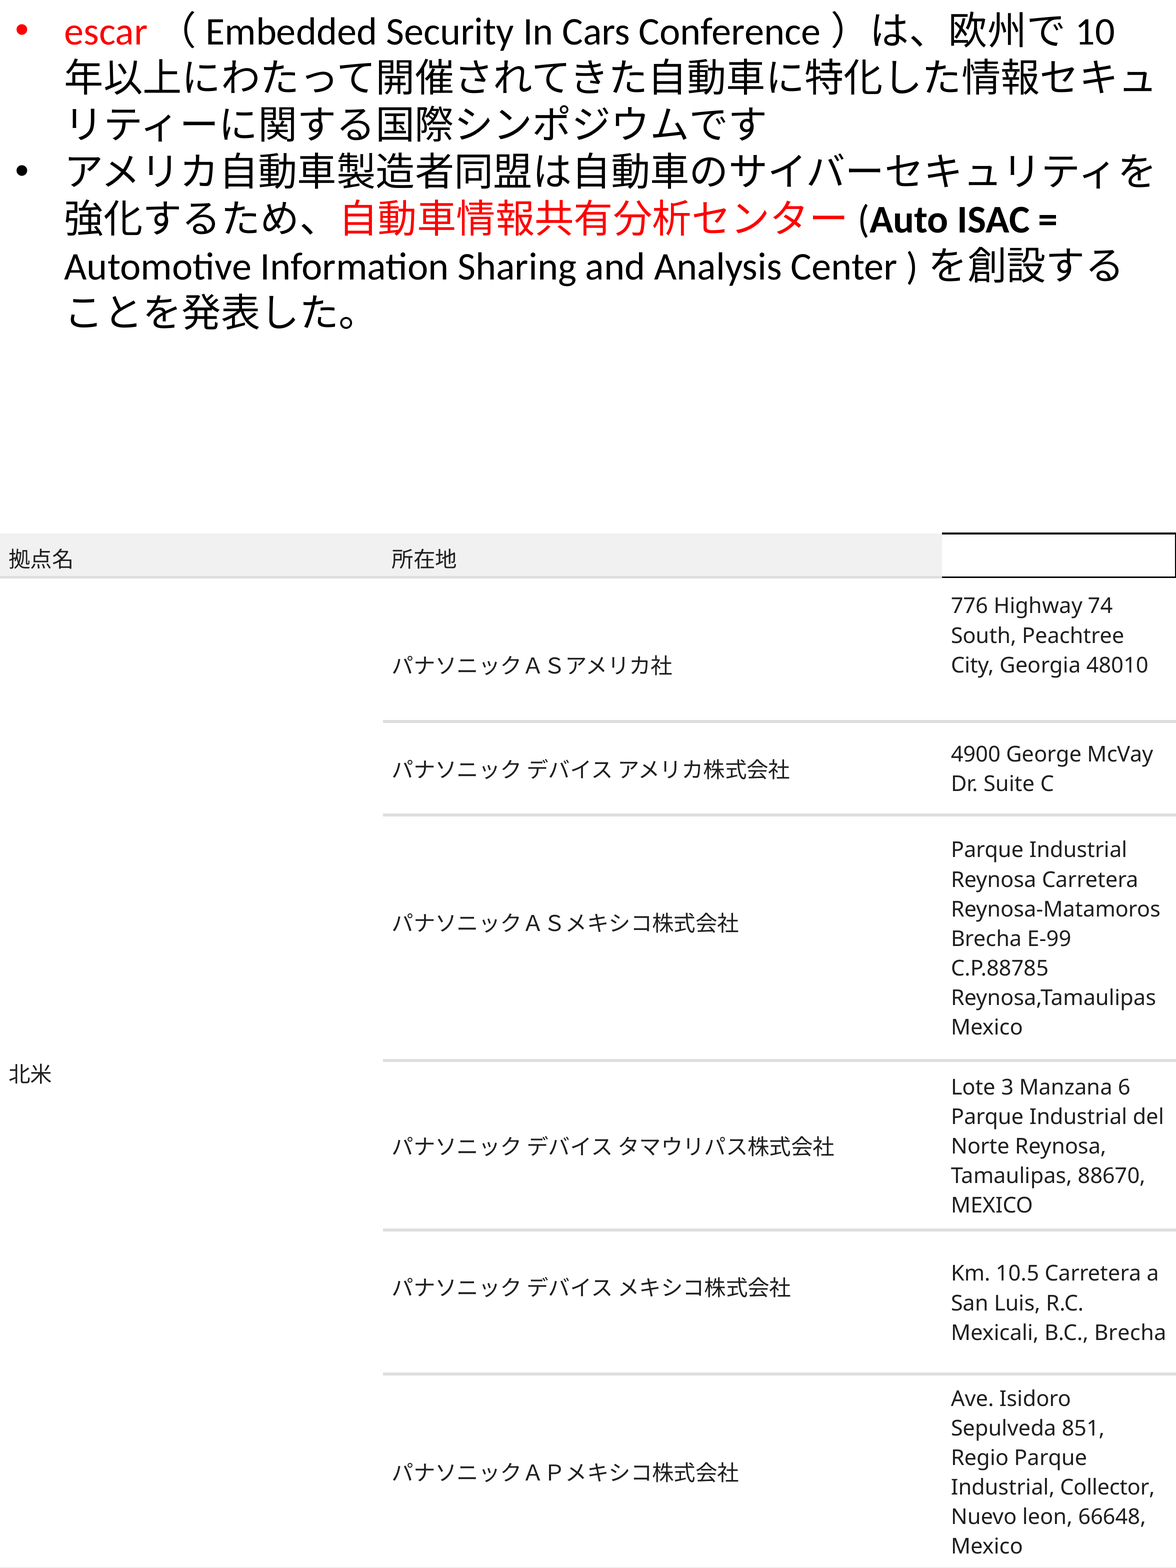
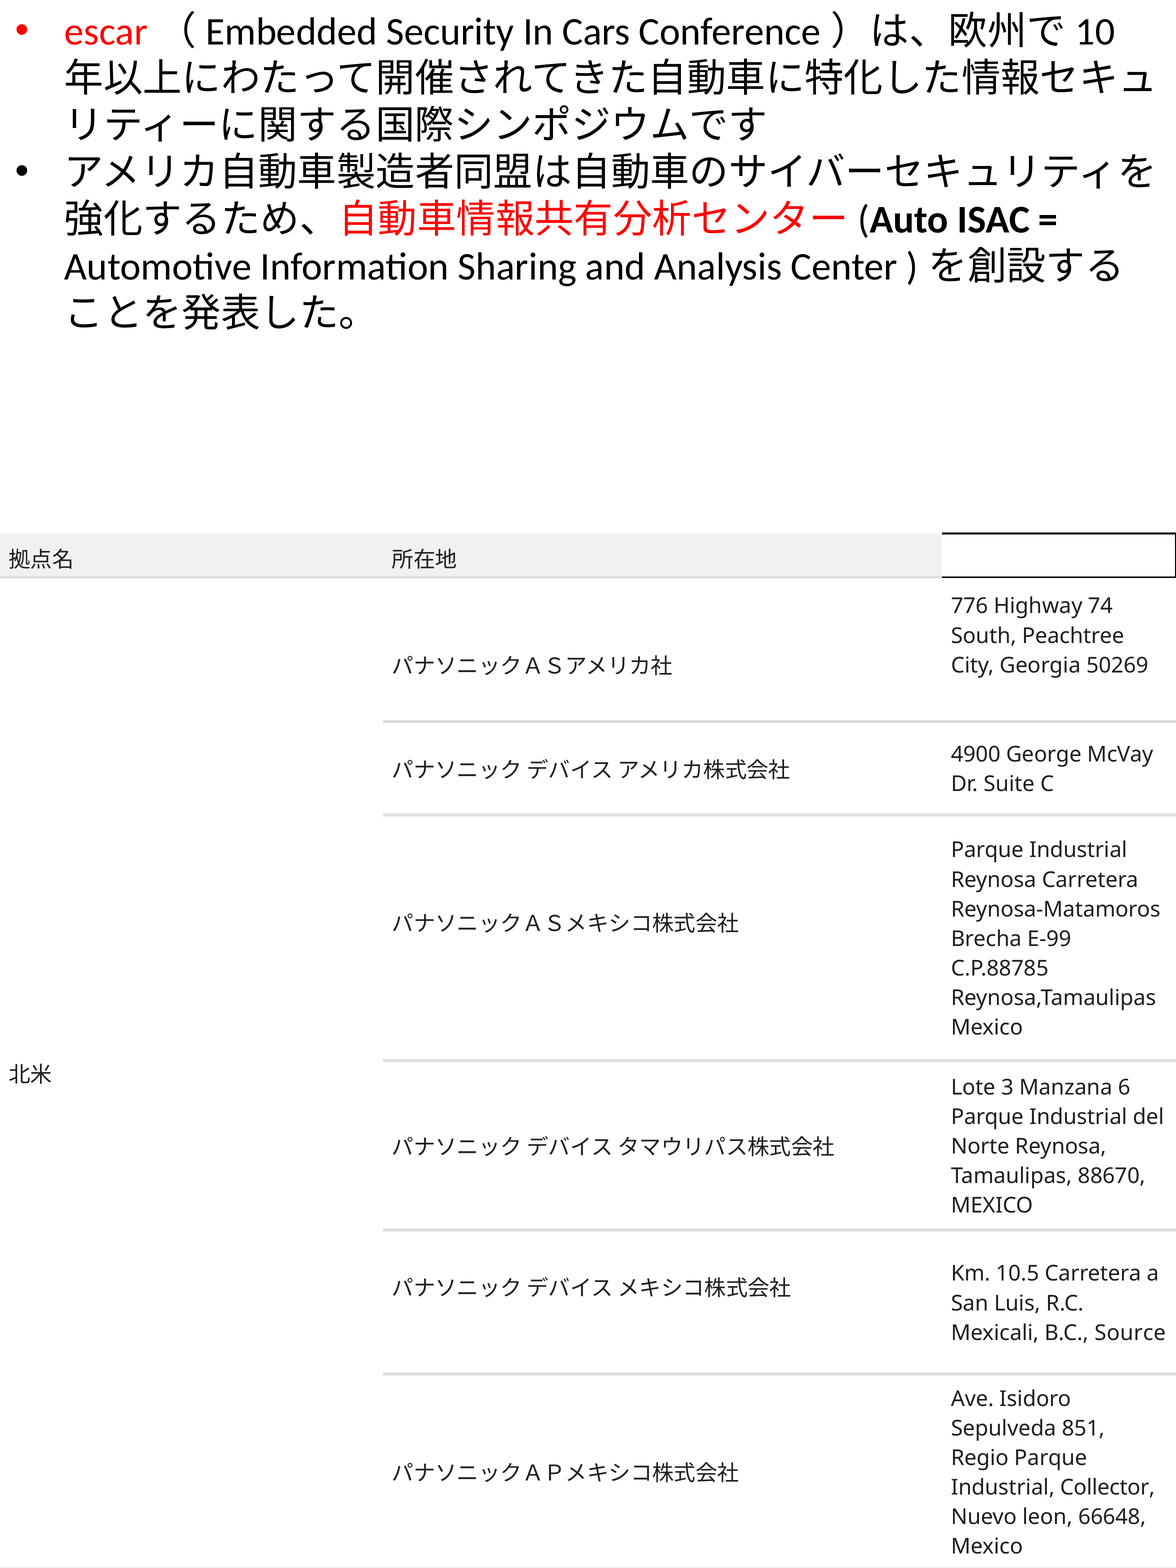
48010: 48010 -> 50269 (1117, 665)
B.C Brecha: Brecha -> Source (1130, 1333)
